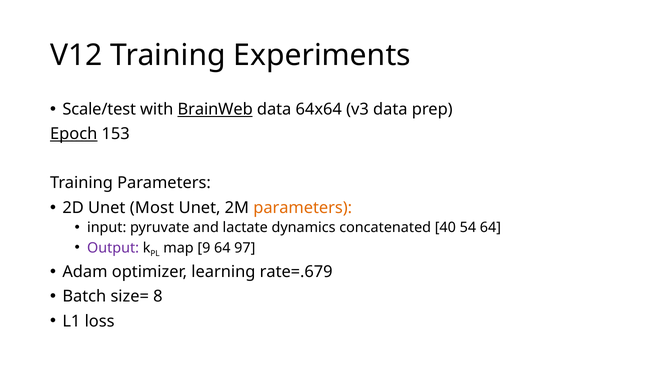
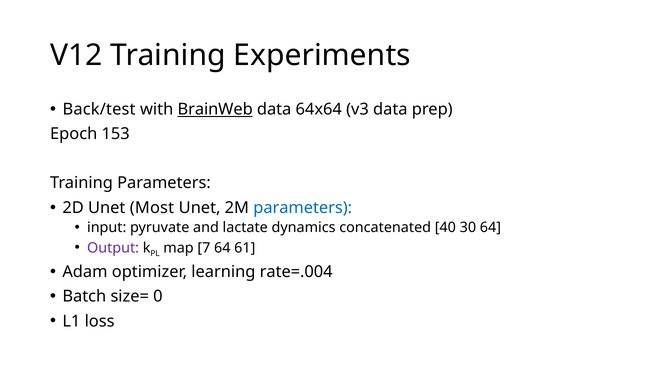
Scale/test: Scale/test -> Back/test (99, 110)
Epoch underline: present -> none (74, 134)
parameters colour: orange -> blue (303, 208)
54: 54 -> 30 (468, 228)
9: 9 -> 7 (204, 249)
97: 97 -> 61 (245, 249)
rate=.679: rate=.679 -> rate=.004 (296, 272)
8: 8 -> 0 (158, 297)
